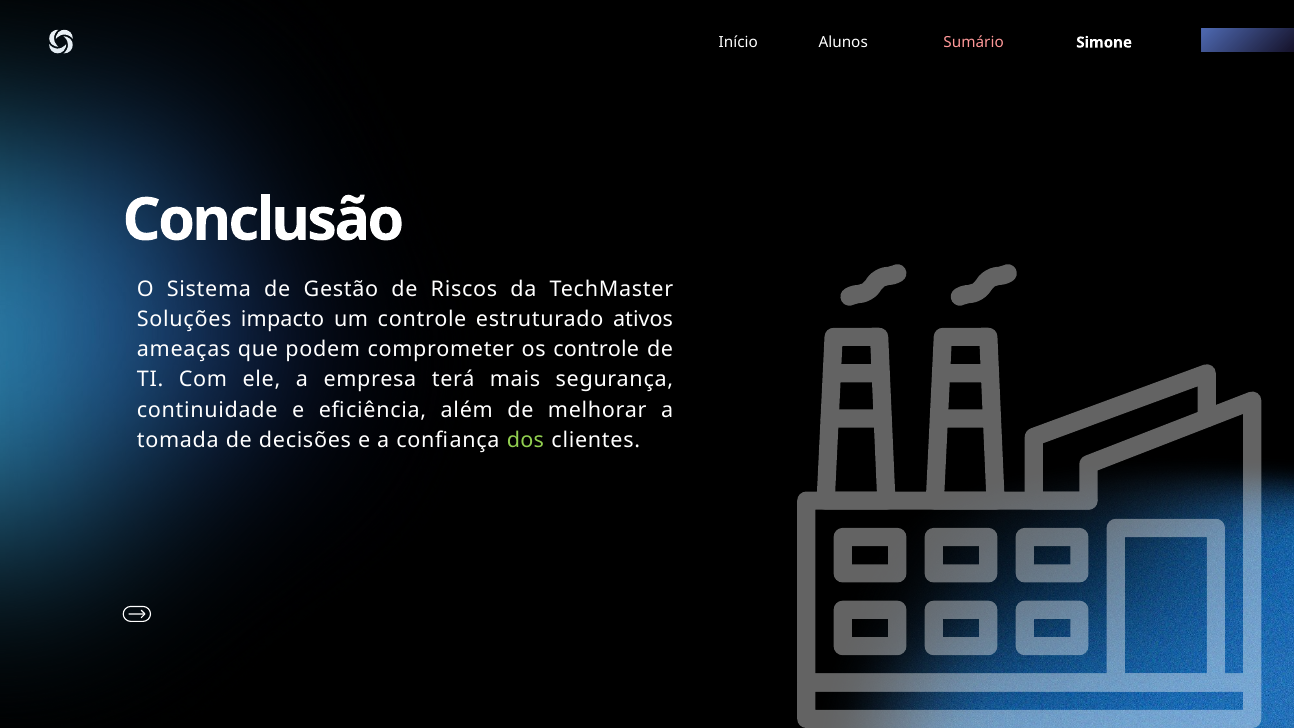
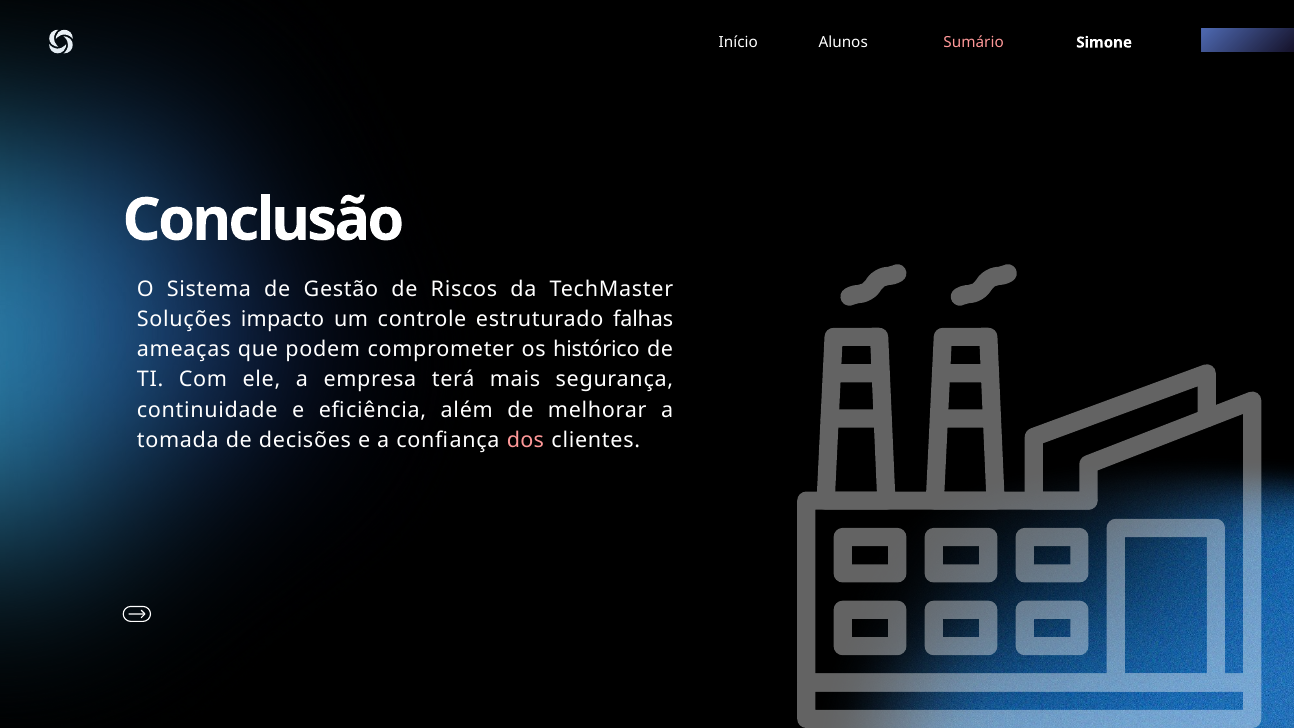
ativos: ativos -> falhas (643, 319)
os controle: controle -> histórico (596, 349)
dos colour: light green -> pink (525, 440)
